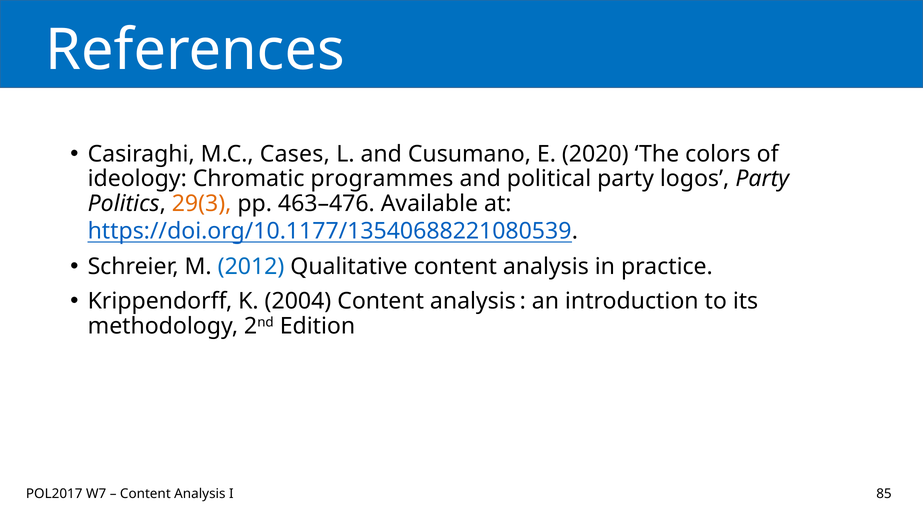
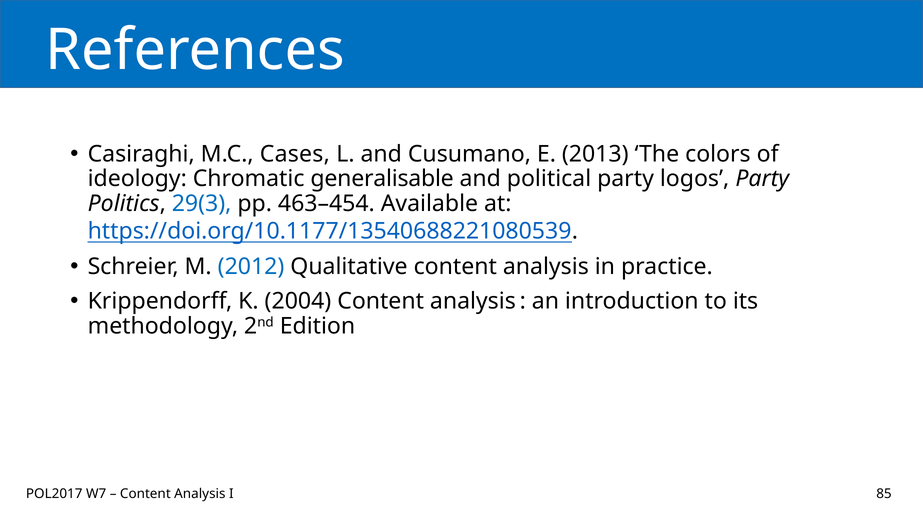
2020: 2020 -> 2013 (595, 154)
programmes: programmes -> generalisable (382, 179)
29(3 colour: orange -> blue (202, 204)
463–476: 463–476 -> 463–454 (326, 204)
